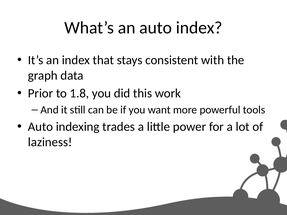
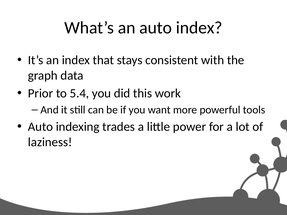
1.8: 1.8 -> 5.4 (79, 93)
